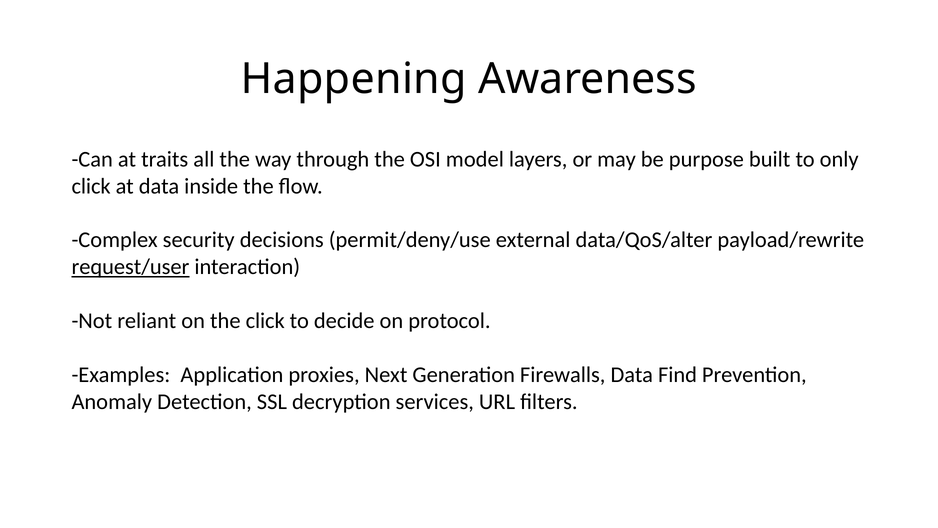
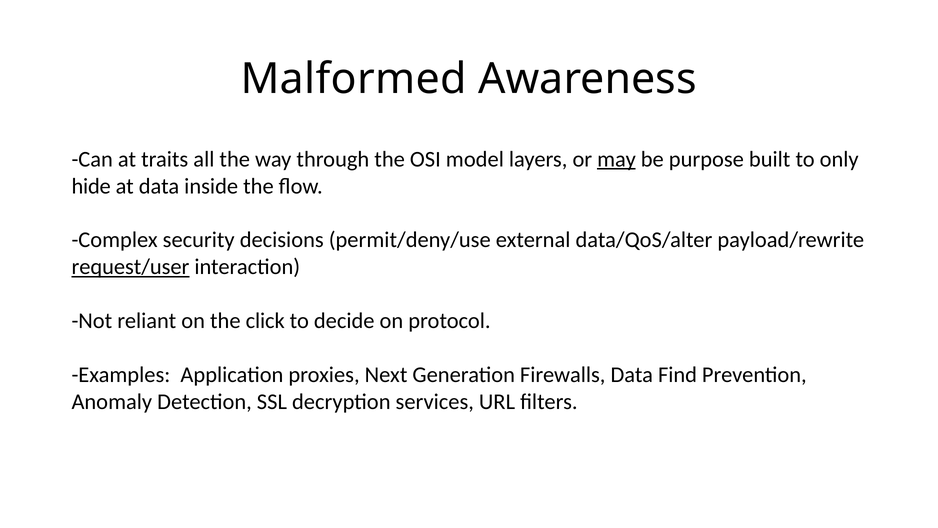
Happening: Happening -> Malformed (354, 79)
may underline: none -> present (617, 159)
click: click -> hide (91, 186)
